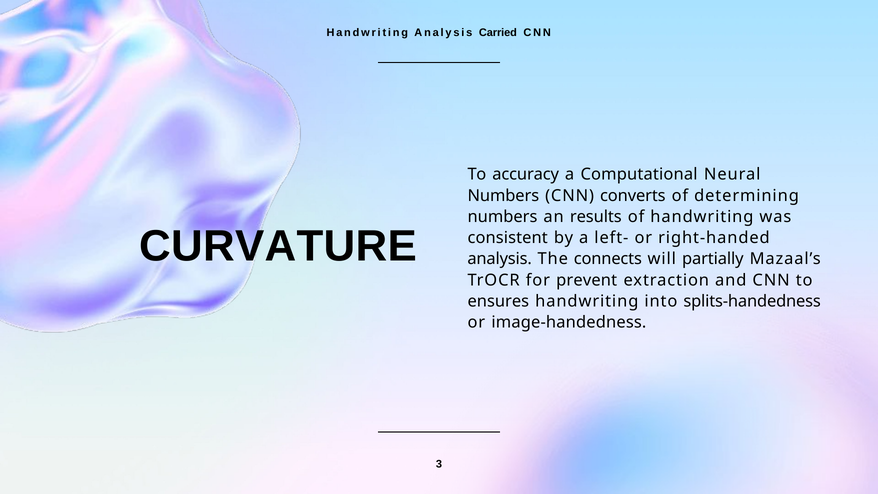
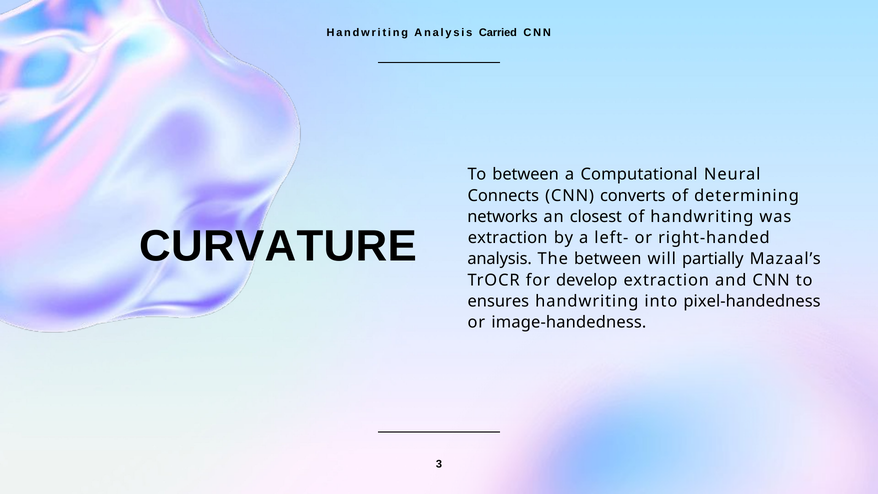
To accuracy: accuracy -> between (526, 174)
Numbers: Numbers -> Connects (503, 196)
numbers: numbers -> networks (503, 217)
results: results -> closest (596, 217)
consistent: consistent -> extraction (508, 238)
The connects: connects -> between (608, 259)
prevent: prevent -> develop (587, 280)
splits-handedness: splits-handedness -> pixel-handedness (752, 301)
